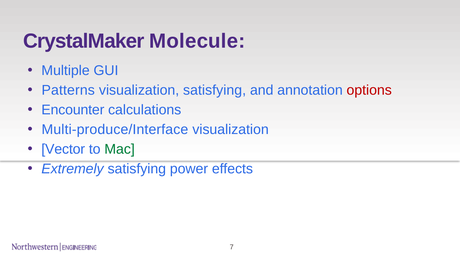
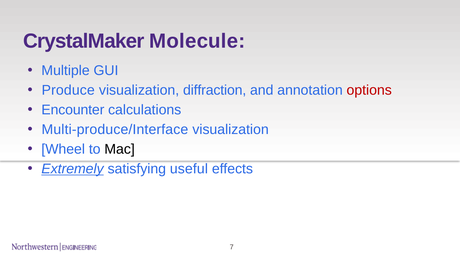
Patterns: Patterns -> Produce (68, 90)
visualization satisfying: satisfying -> diffraction (215, 90)
Vector: Vector -> Wheel (63, 149)
Mac colour: green -> black (120, 149)
Extremely underline: none -> present (73, 169)
power: power -> useful (189, 169)
